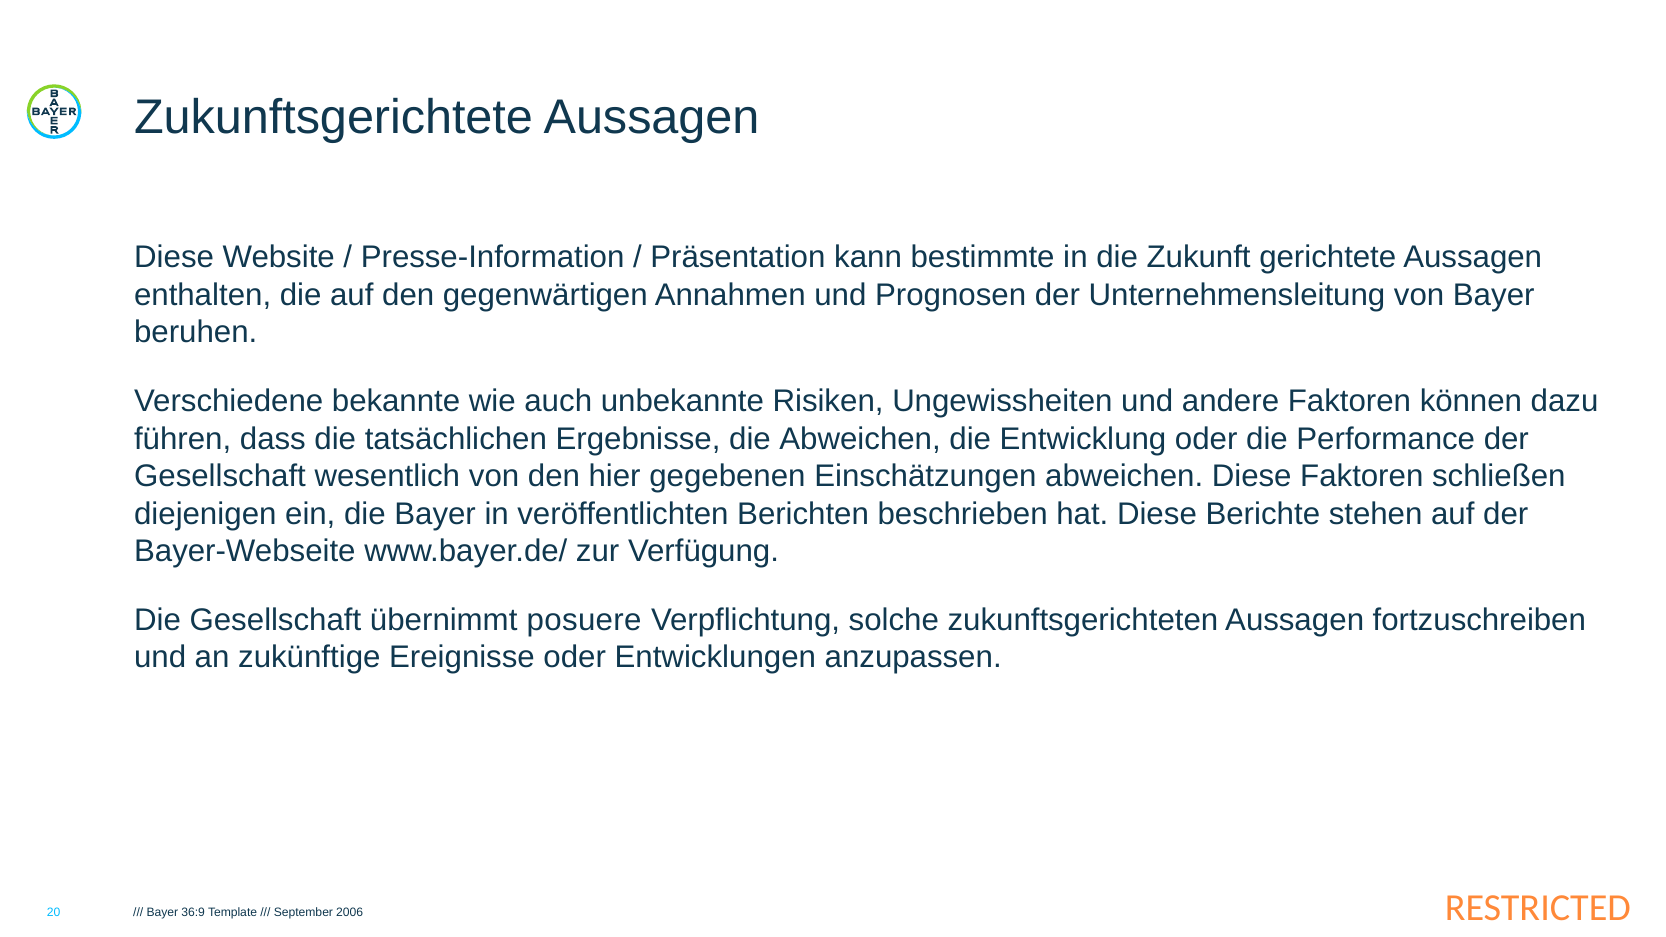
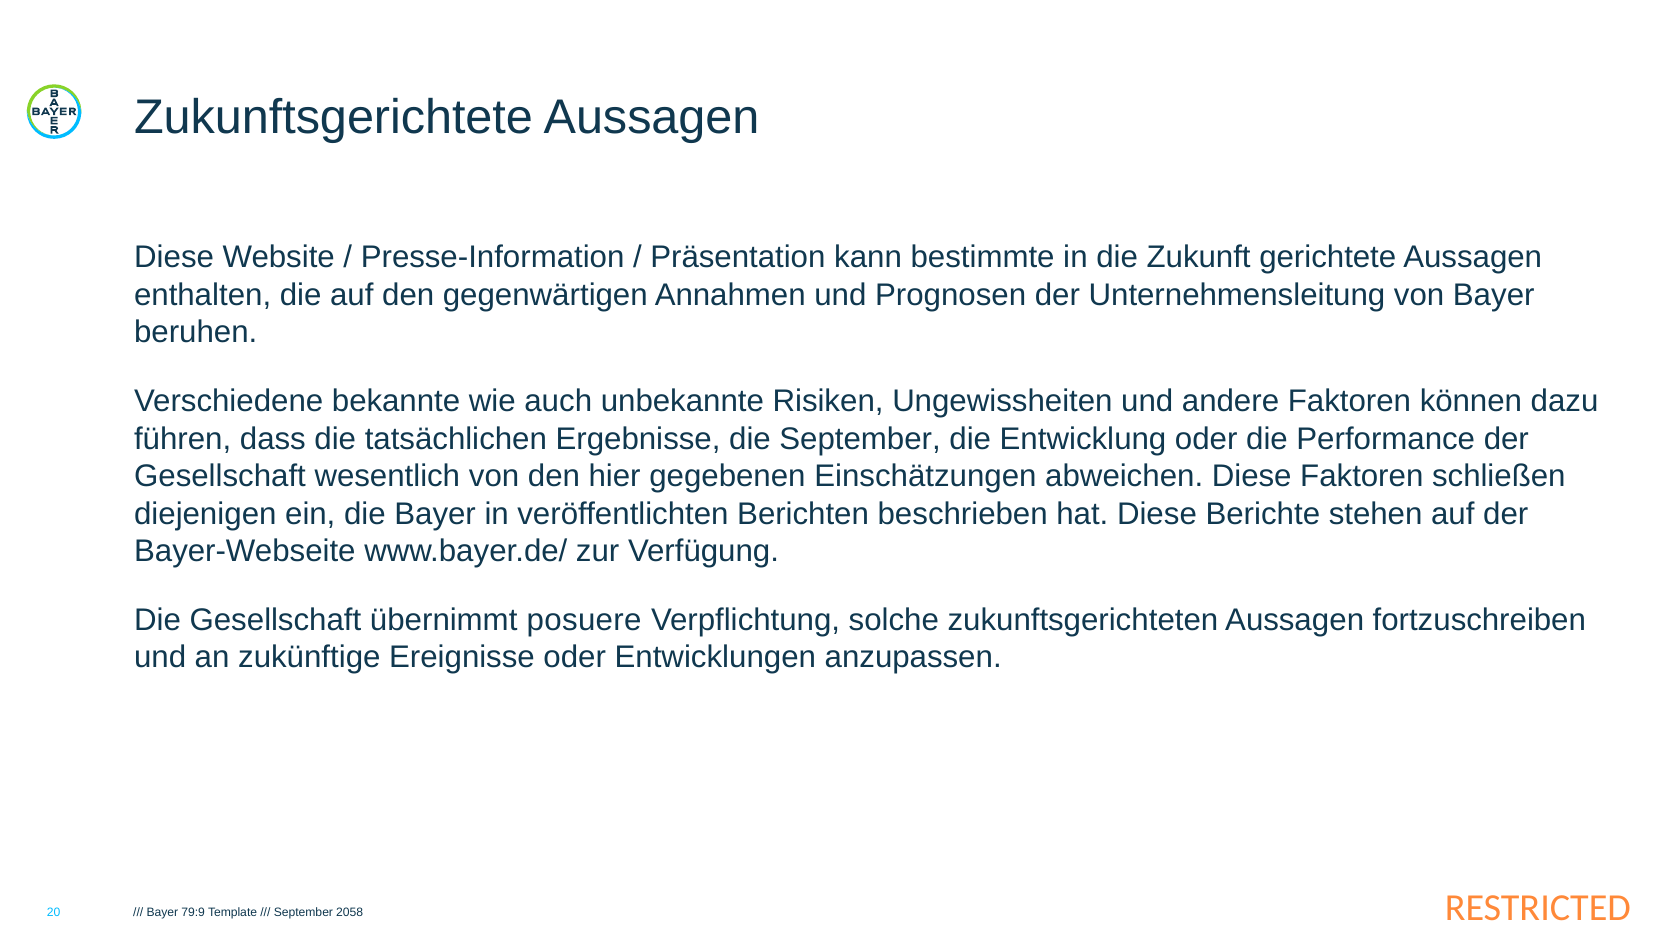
die Abweichen: Abweichen -> September (860, 439)
36:9: 36:9 -> 79:9 (193, 913)
2006: 2006 -> 2058 (350, 913)
